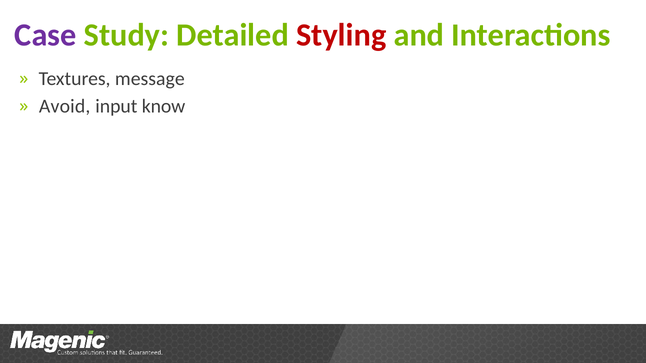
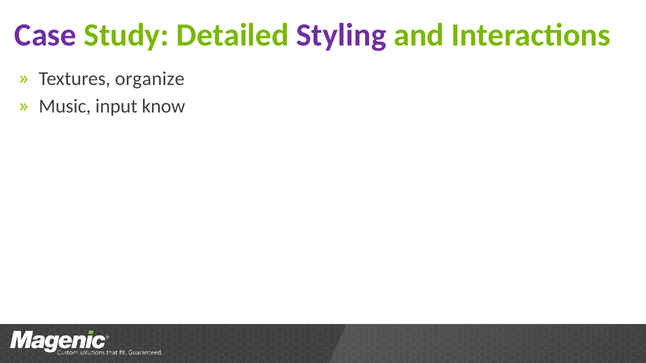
Styling colour: red -> purple (341, 35)
message: message -> organize (150, 79)
Avoid: Avoid -> Music (65, 106)
